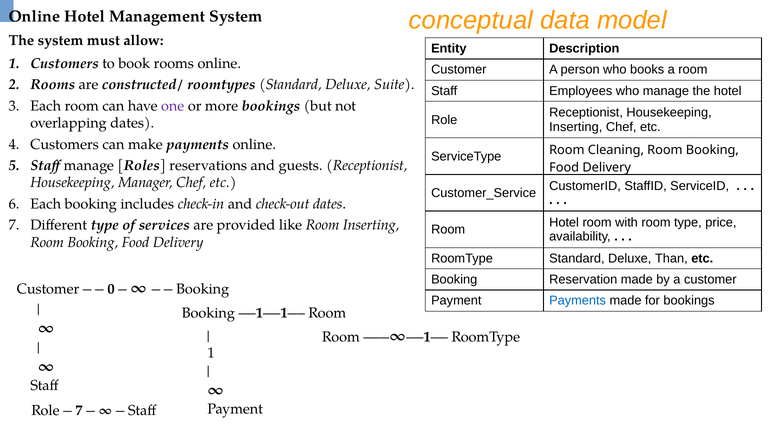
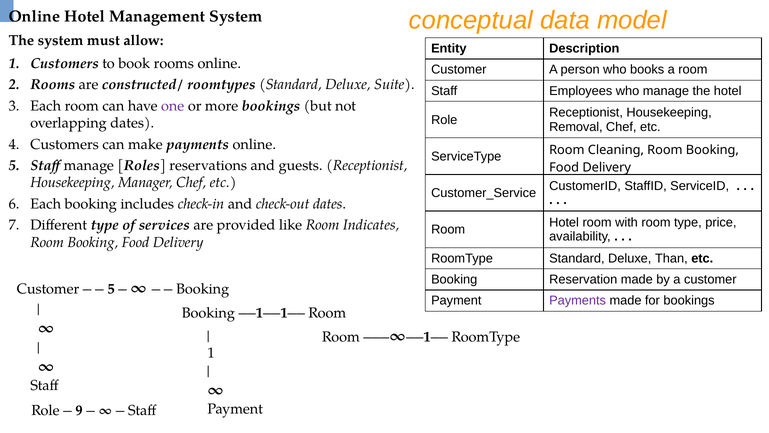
Inserting: Inserting -> Removal (576, 127)
Room Inserting: Inserting -> Indicates (371, 225)
0: 0 -> 5 (111, 289)
Payments colour: blue -> purple (578, 300)
7: 7 -> 9 (79, 410)
